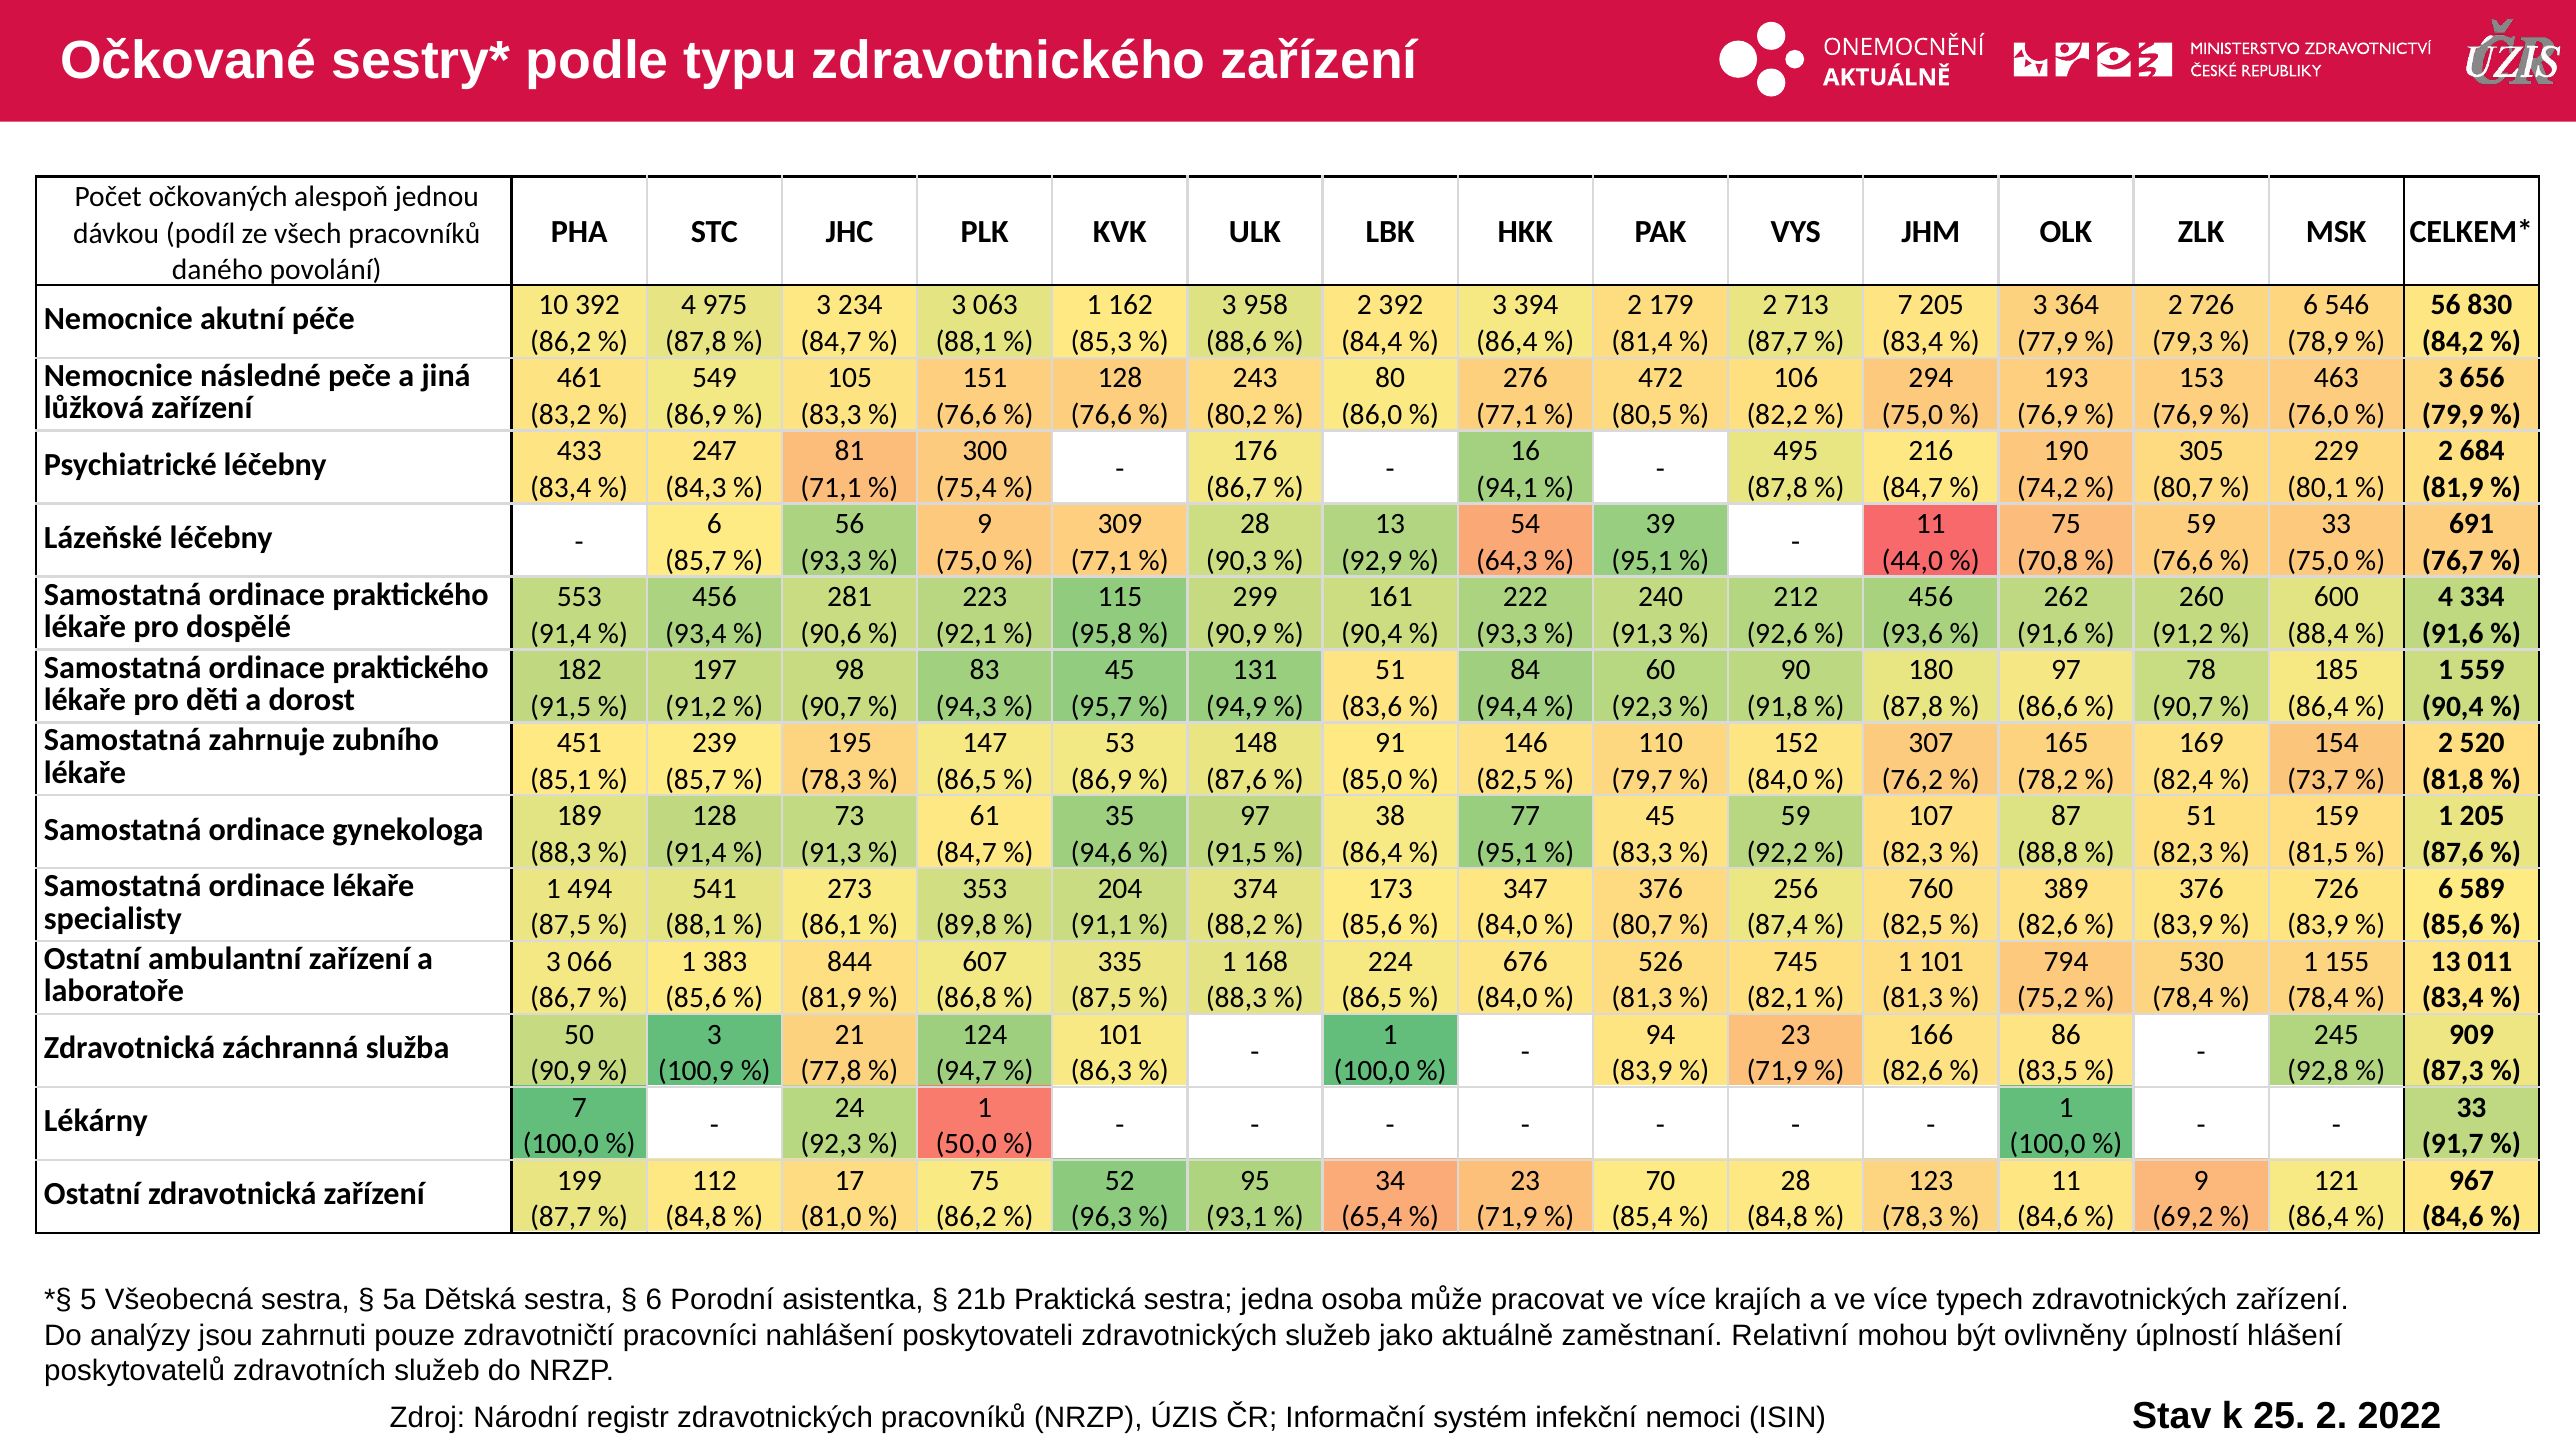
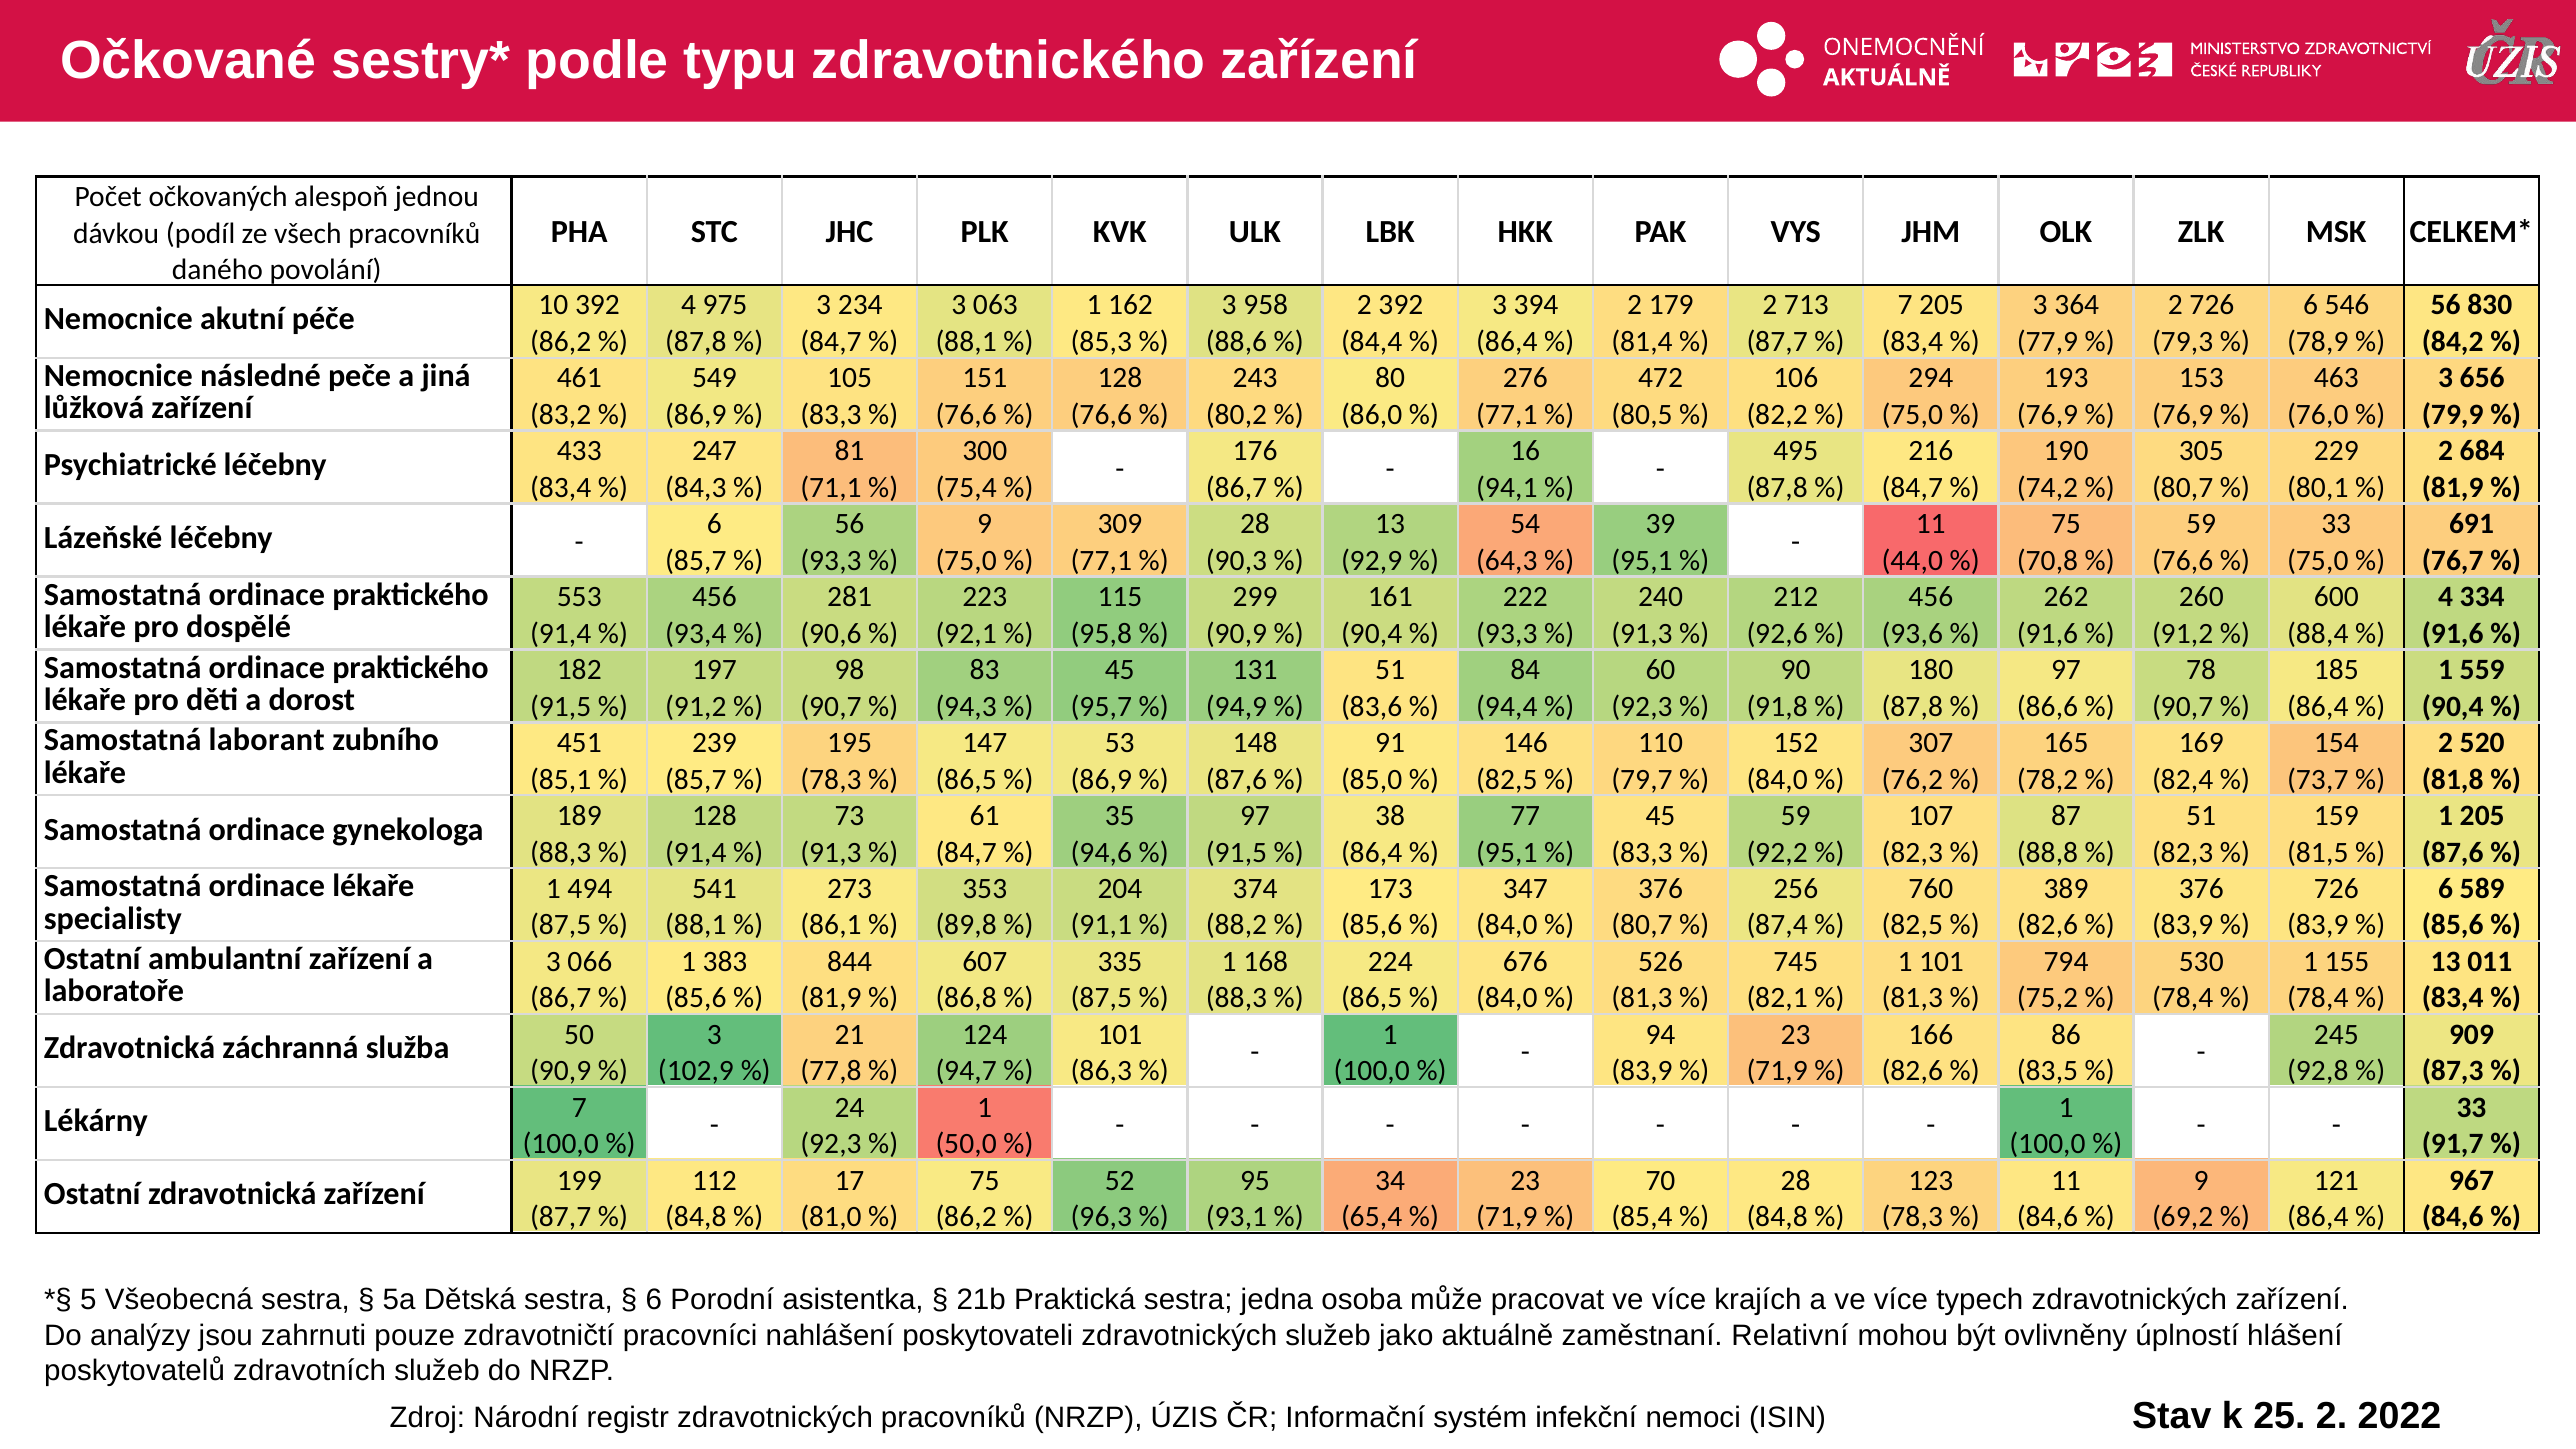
zahrnuje: zahrnuje -> laborant (267, 740)
100,9: 100,9 -> 102,9 (696, 1071)
